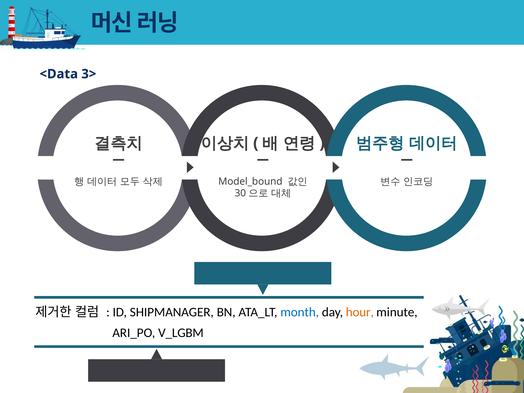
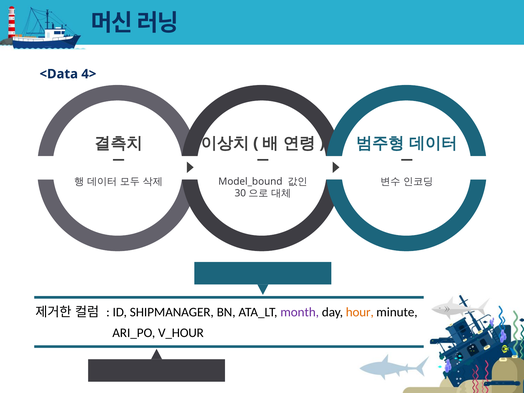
3>: 3> -> 4> (89, 74)
month colour: blue -> purple (300, 312)
V_LGBM: V_LGBM -> V_HOUR (181, 333)
